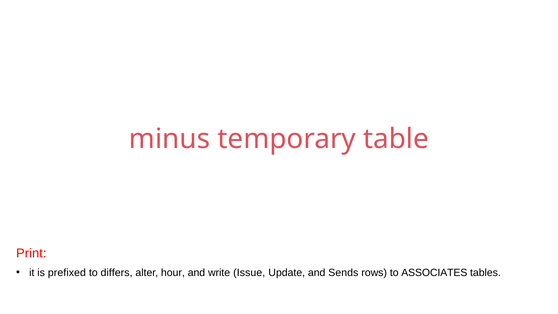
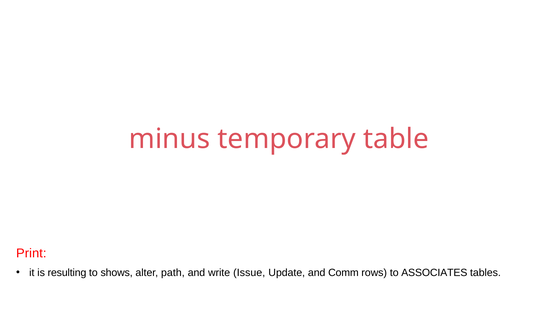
prefixed: prefixed -> resulting (67, 273)
differs: differs -> shows (117, 273)
hour: hour -> path (173, 273)
Sends: Sends -> Comm (343, 273)
